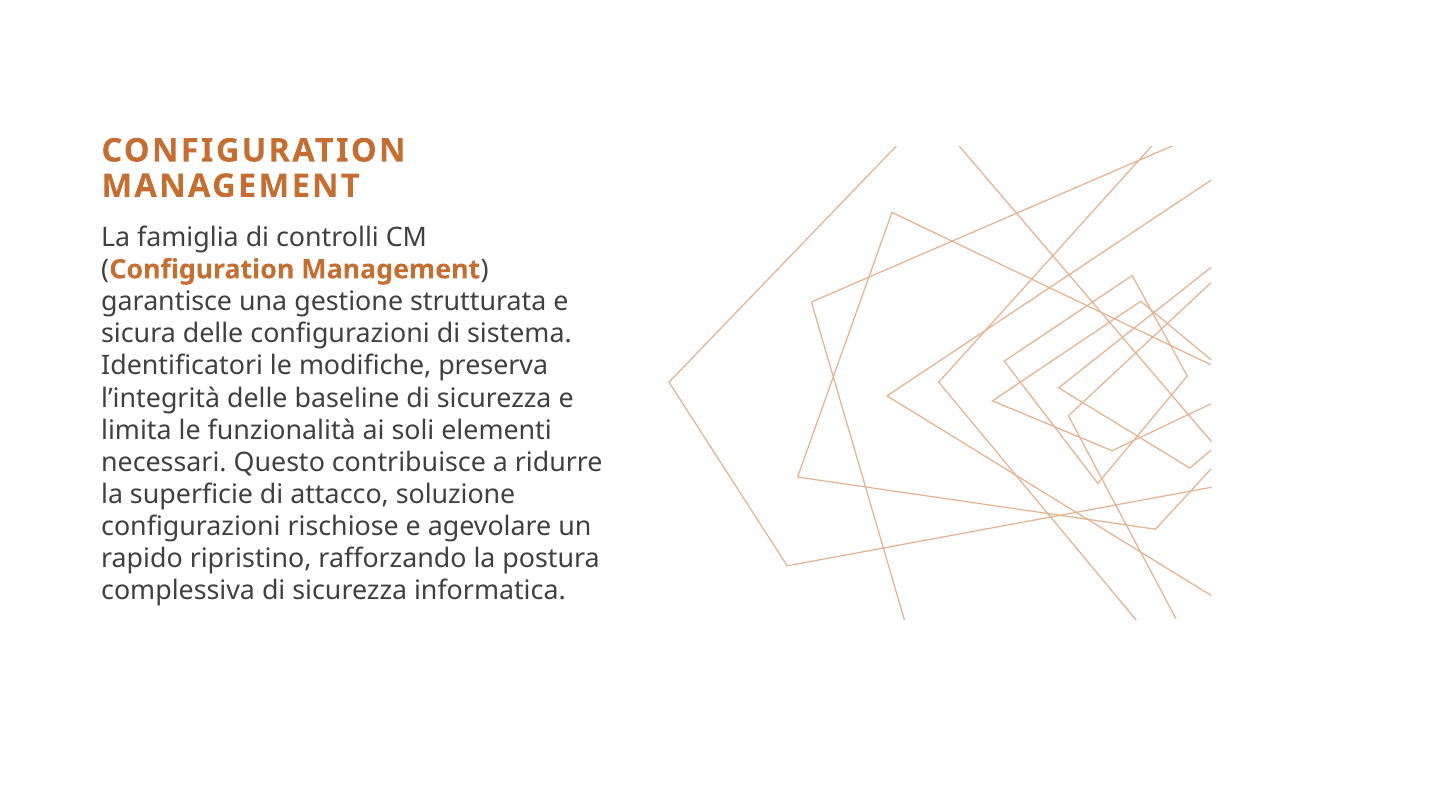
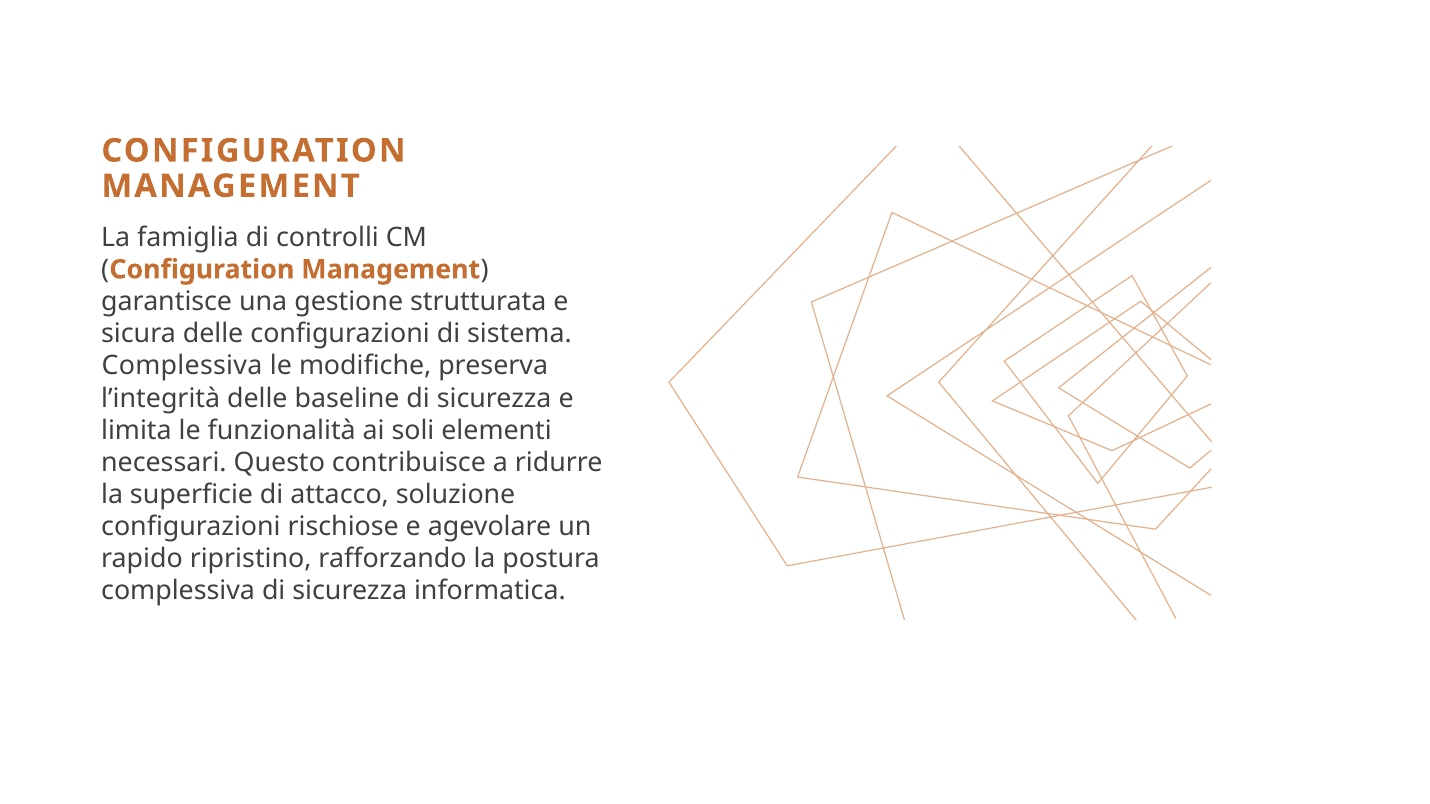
Identificatori: Identificatori -> Complessiva (182, 366)
